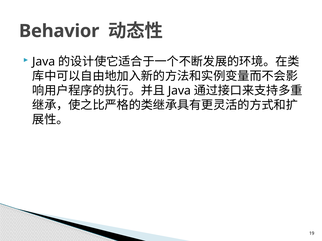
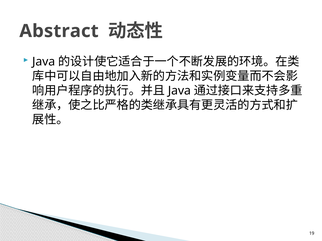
Behavior: Behavior -> Abstract (59, 31)
